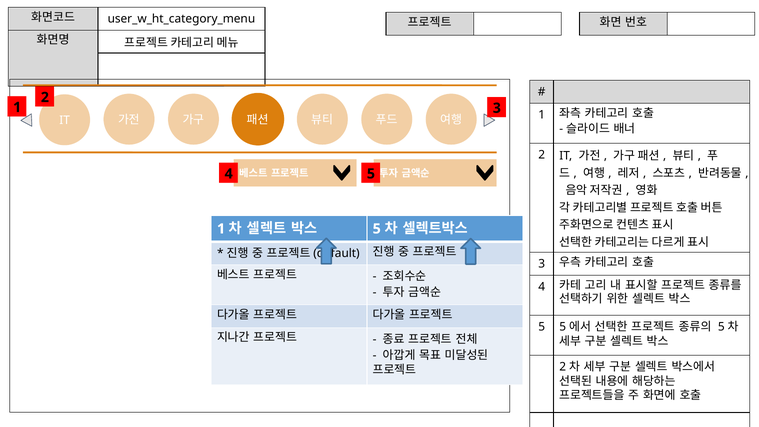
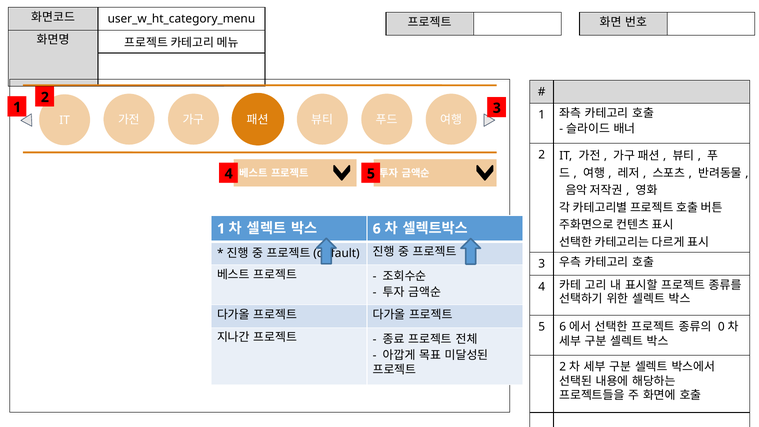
5: 5 -> 6 (377, 229)
5 5: 5 -> 6 (563, 327)
5: 5 -> 0 (721, 327)
